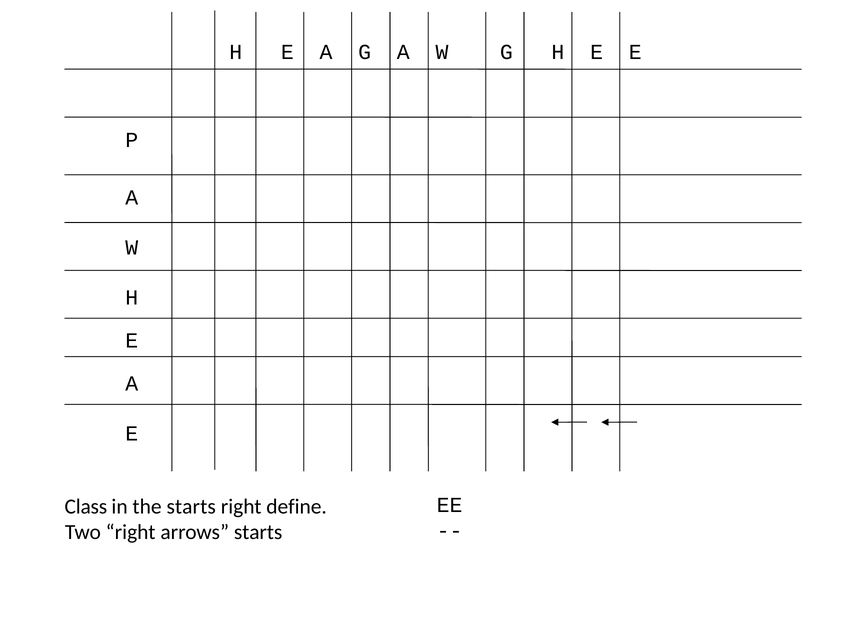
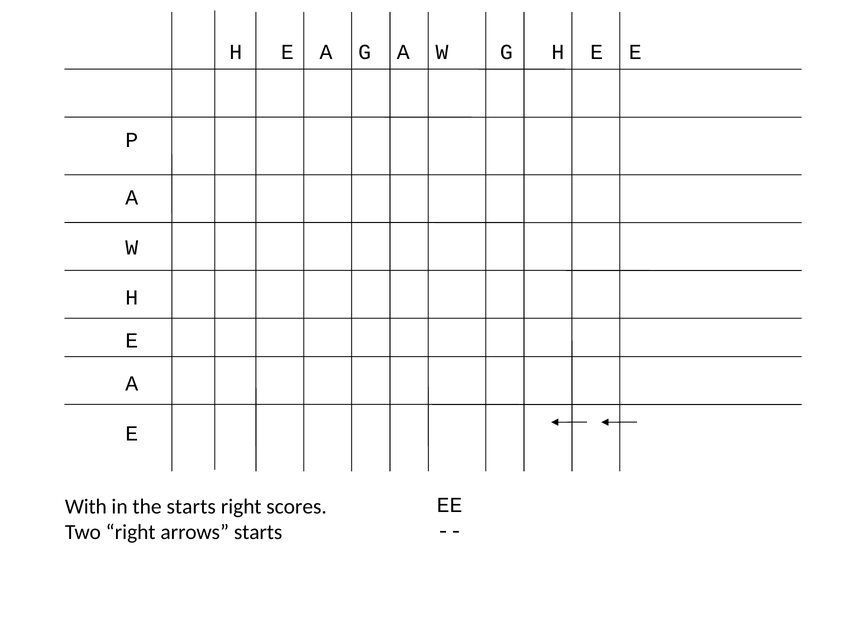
Class: Class -> With (86, 507)
define: define -> scores (297, 507)
